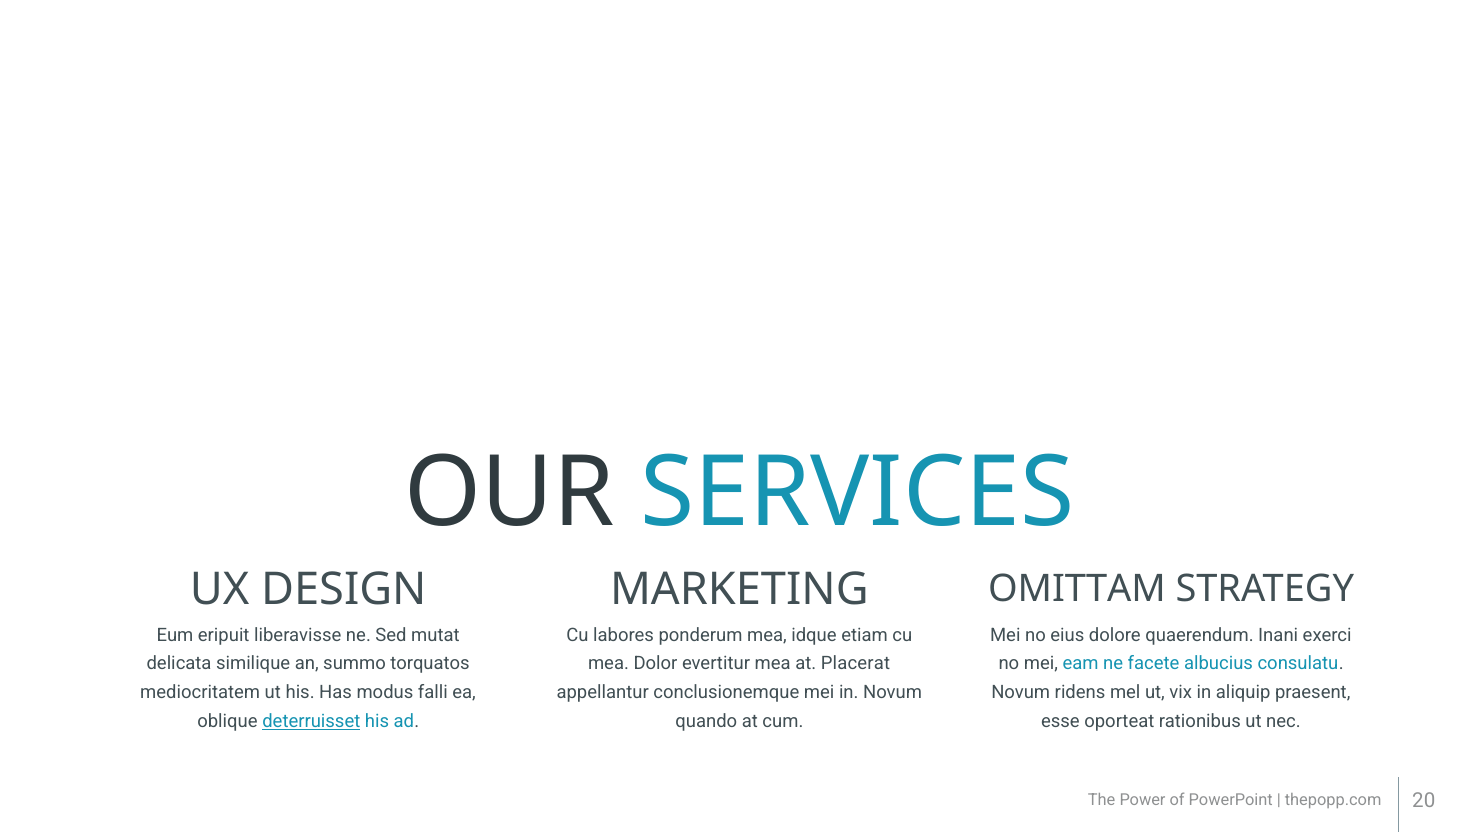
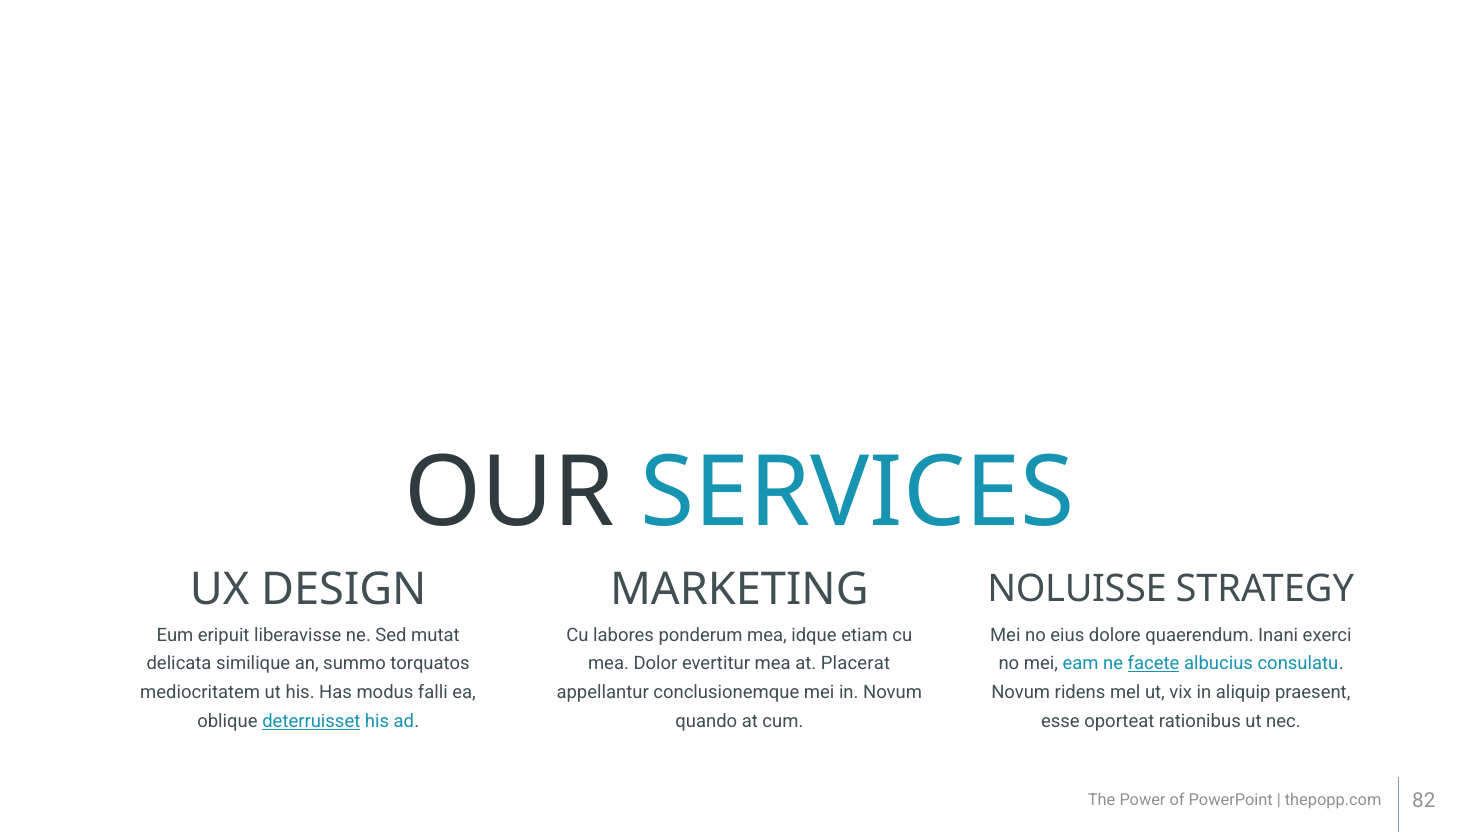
OMITTAM: OMITTAM -> NOLUISSE (1077, 589)
facete underline: none -> present (1154, 664)
20: 20 -> 82 (1424, 801)
